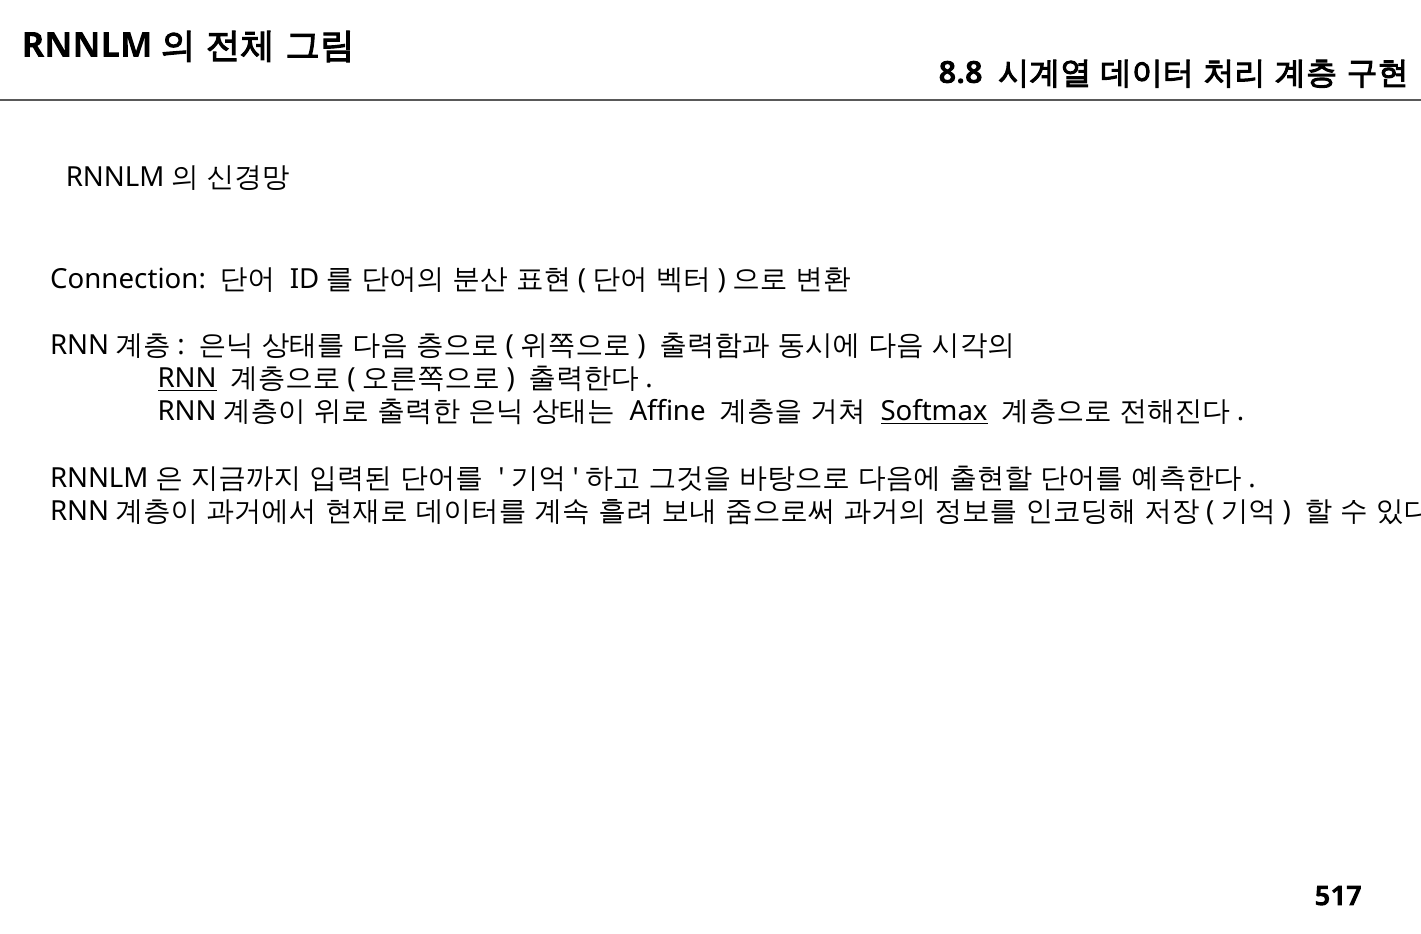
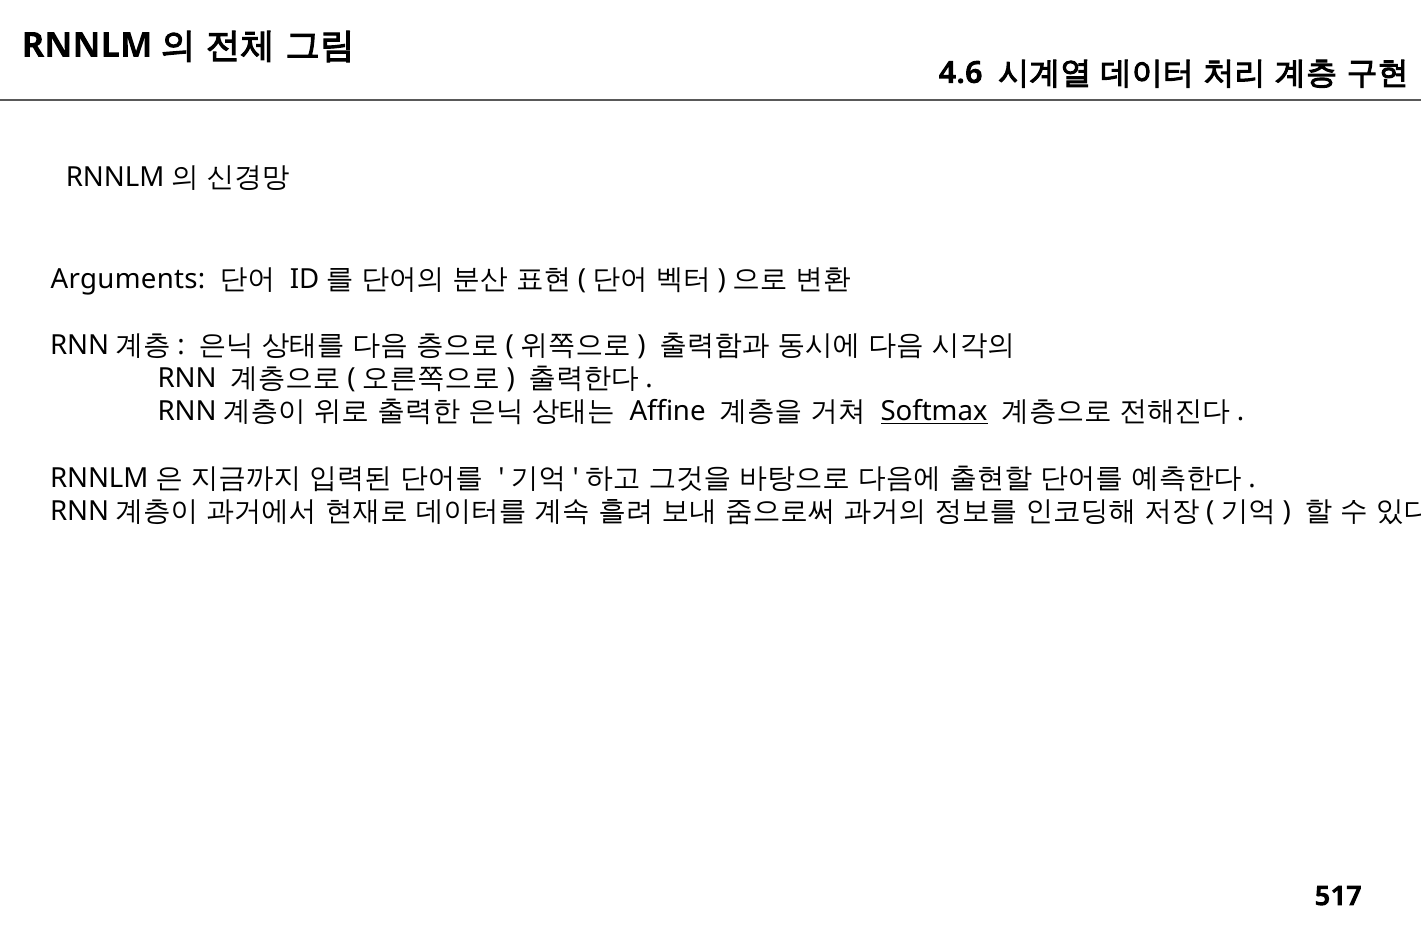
8.8: 8.8 -> 4.6 (961, 73)
Connection: Connection -> Arguments (128, 279)
RNN underline: present -> none (187, 378)
